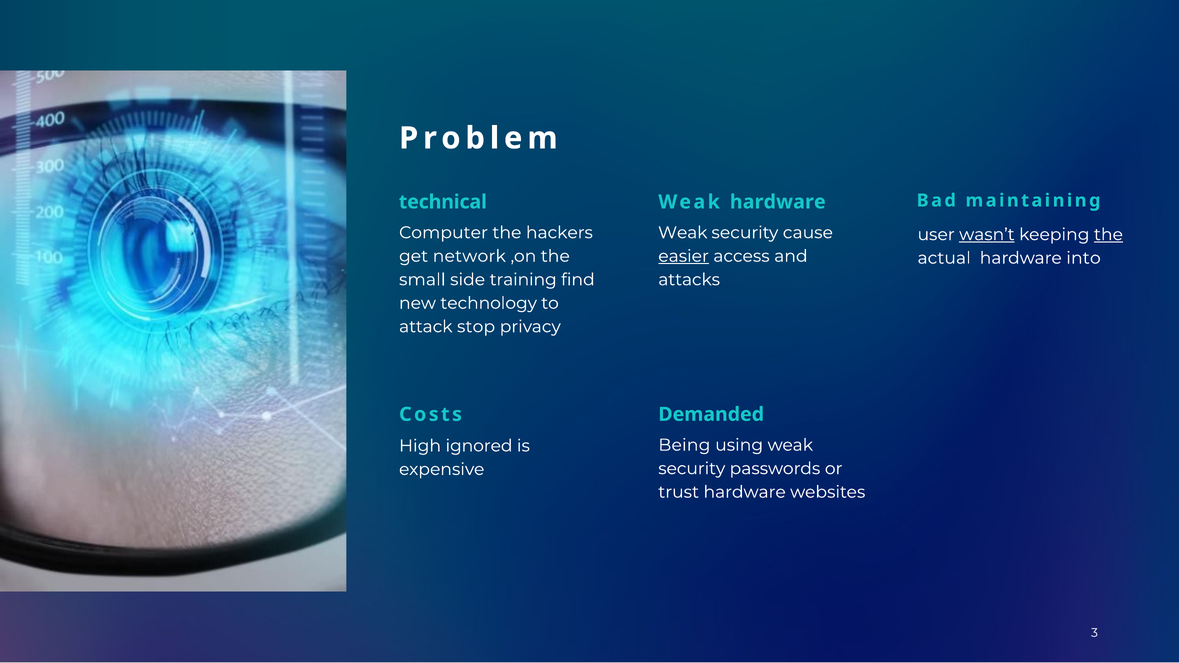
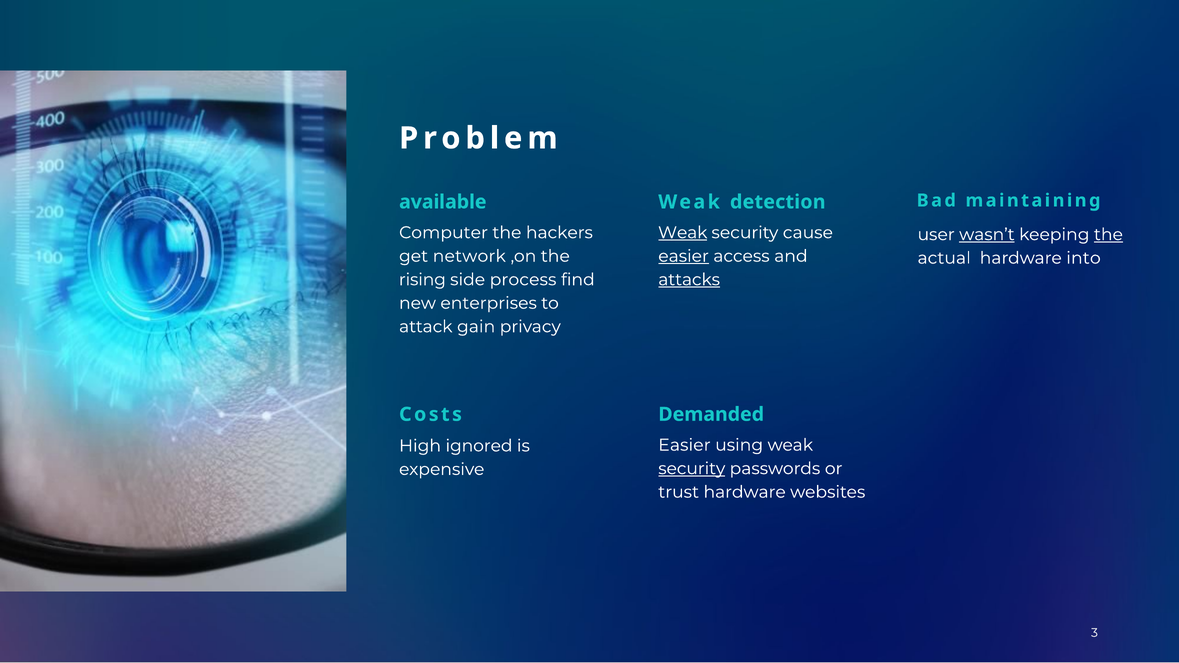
technical: technical -> available (443, 202)
Weak hardware: hardware -> detection (778, 202)
Weak underline: none -> present (683, 233)
small: small -> rising (422, 280)
training: training -> process (523, 280)
attacks underline: none -> present (689, 280)
technology: technology -> enterprises (489, 303)
stop: stop -> gain (476, 327)
Being: Being -> Easier (684, 445)
security underline: none -> present (692, 469)
